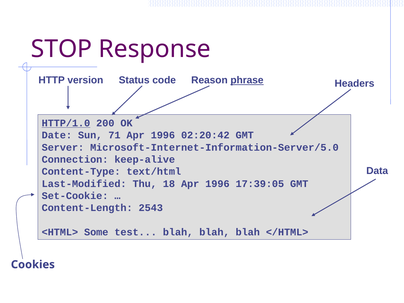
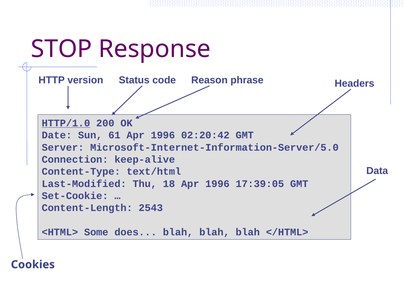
phrase underline: present -> none (247, 80)
71: 71 -> 61 (114, 135)
test: test -> does (136, 232)
